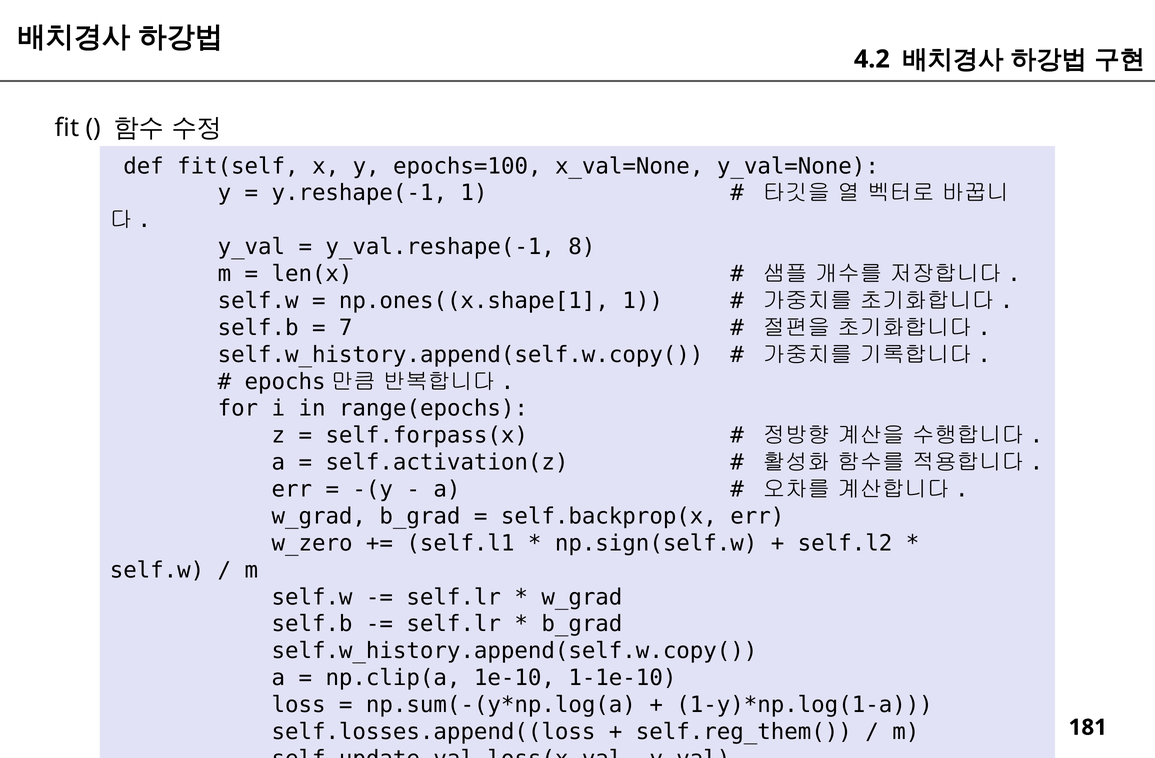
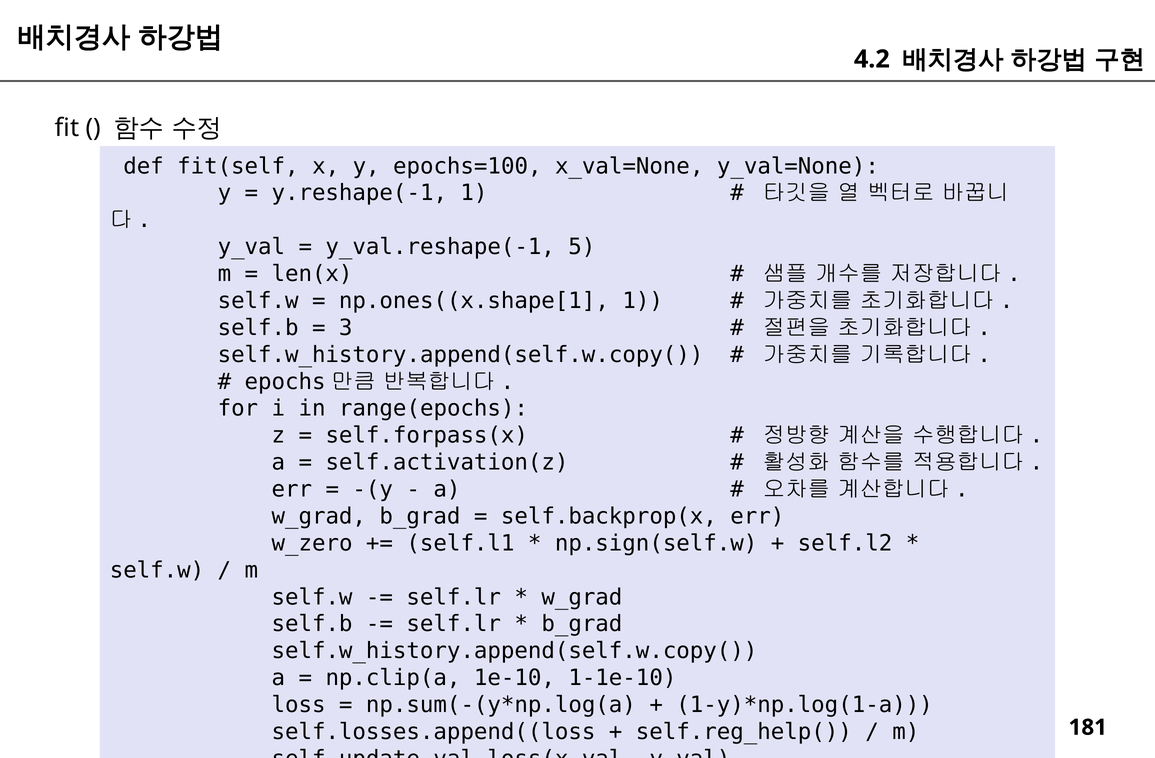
8: 8 -> 5 (582, 247)
7: 7 -> 3 (346, 328)
self.reg_them(: self.reg_them( -> self.reg_help( (744, 732)
